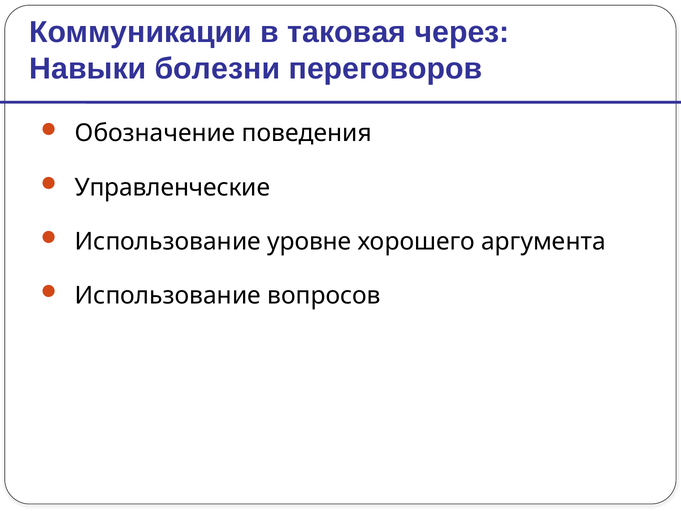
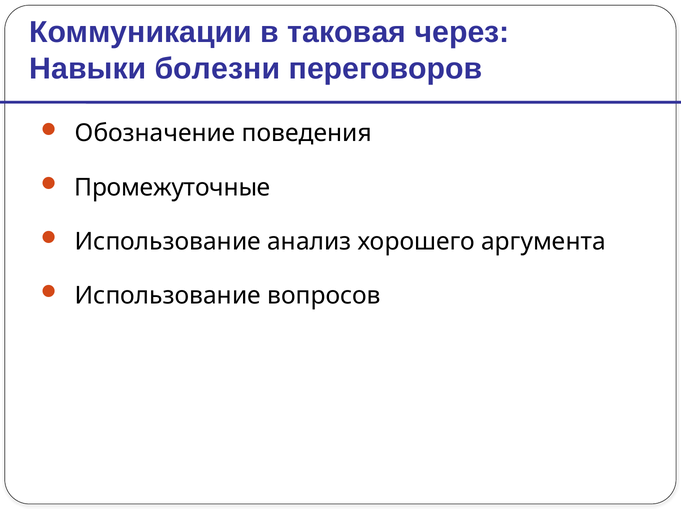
Управленческие: Управленческие -> Промежуточные (172, 187)
уровне: уровне -> анализ (309, 241)
